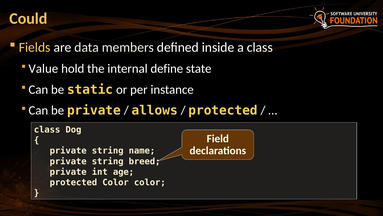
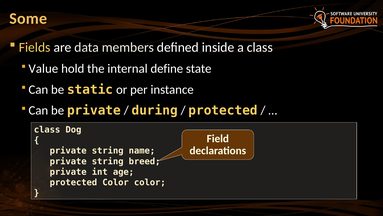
Could: Could -> Some (28, 19)
allows: allows -> during (155, 110)
